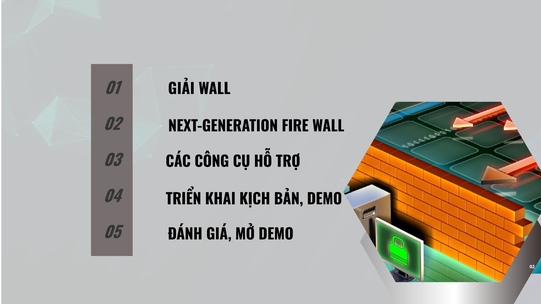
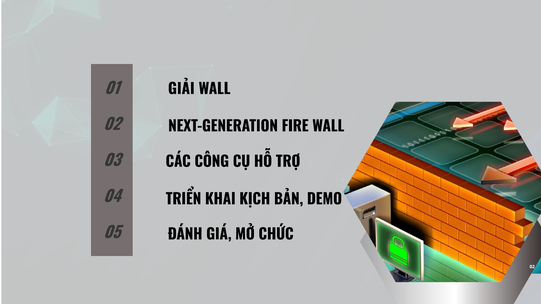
MỞ DEMO: DEMO -> CHỨC (276, 235)
